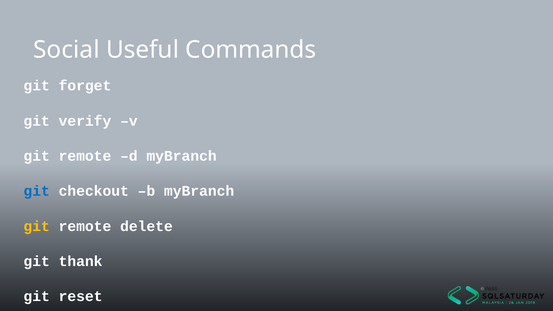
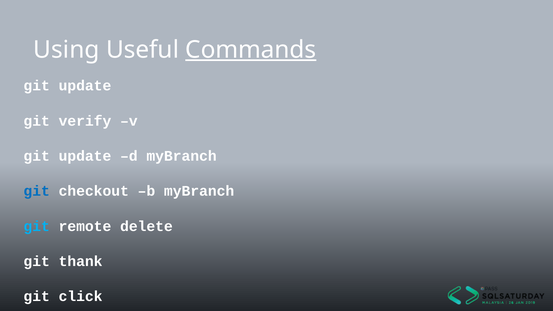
Social: Social -> Using (66, 50)
Commands underline: none -> present (251, 50)
forget: forget -> update (85, 86)
remote: remote -> update (85, 156)
git colour: yellow -> light blue (37, 226)
reset: reset -> click (81, 296)
